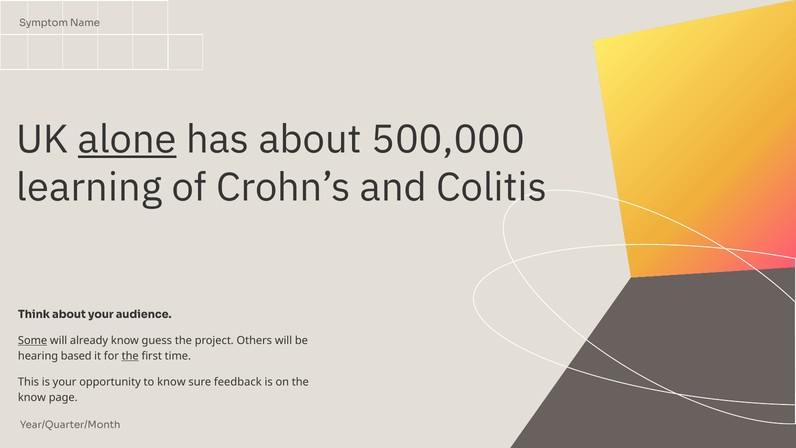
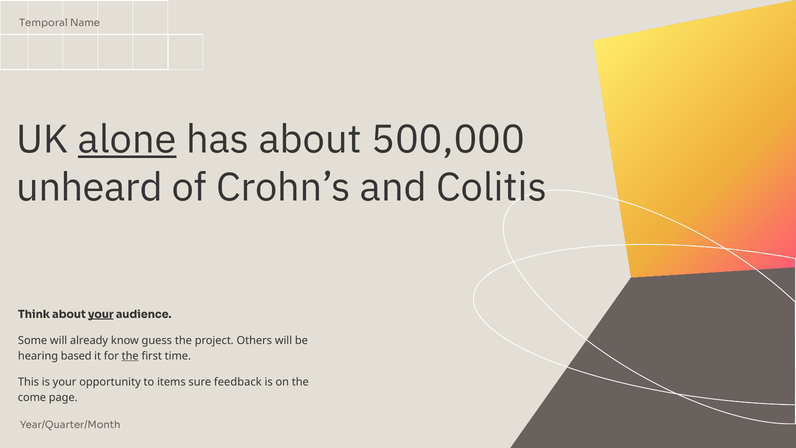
Symptom: Symptom -> Temporal (44, 23)
learning: learning -> unheard (89, 187)
your underline: none -> present (101, 314)
Some underline: present -> none (33, 340)
to know: know -> items (171, 382)
know: know -> come (32, 397)
